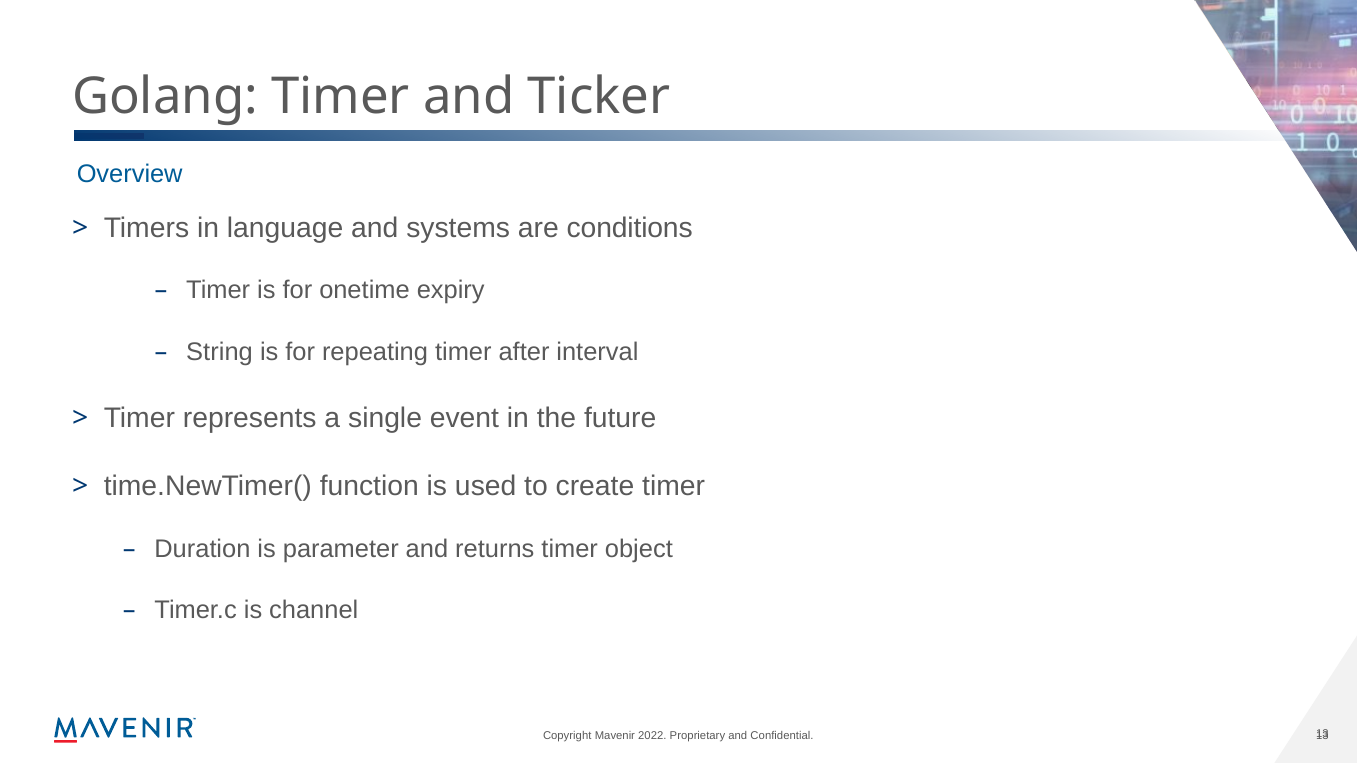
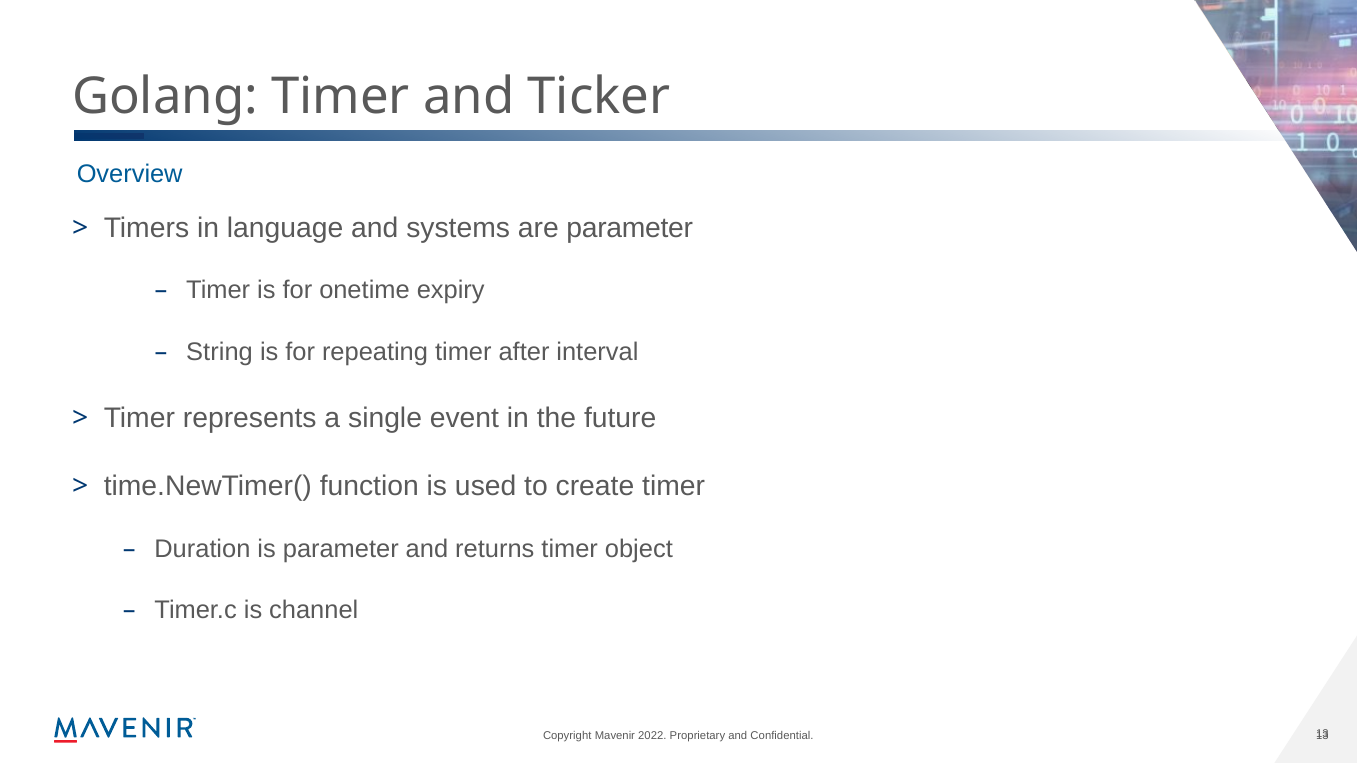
are conditions: conditions -> parameter (630, 228)
